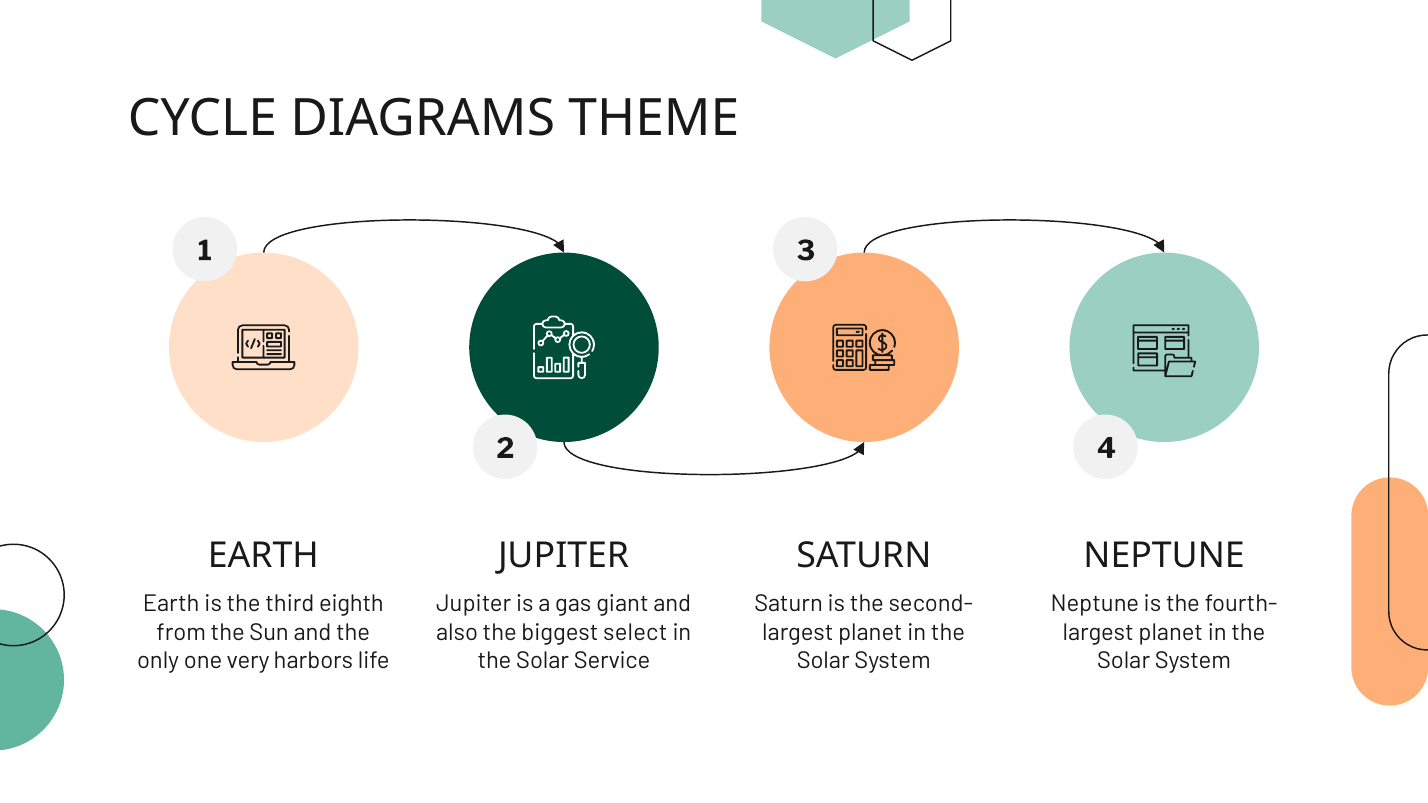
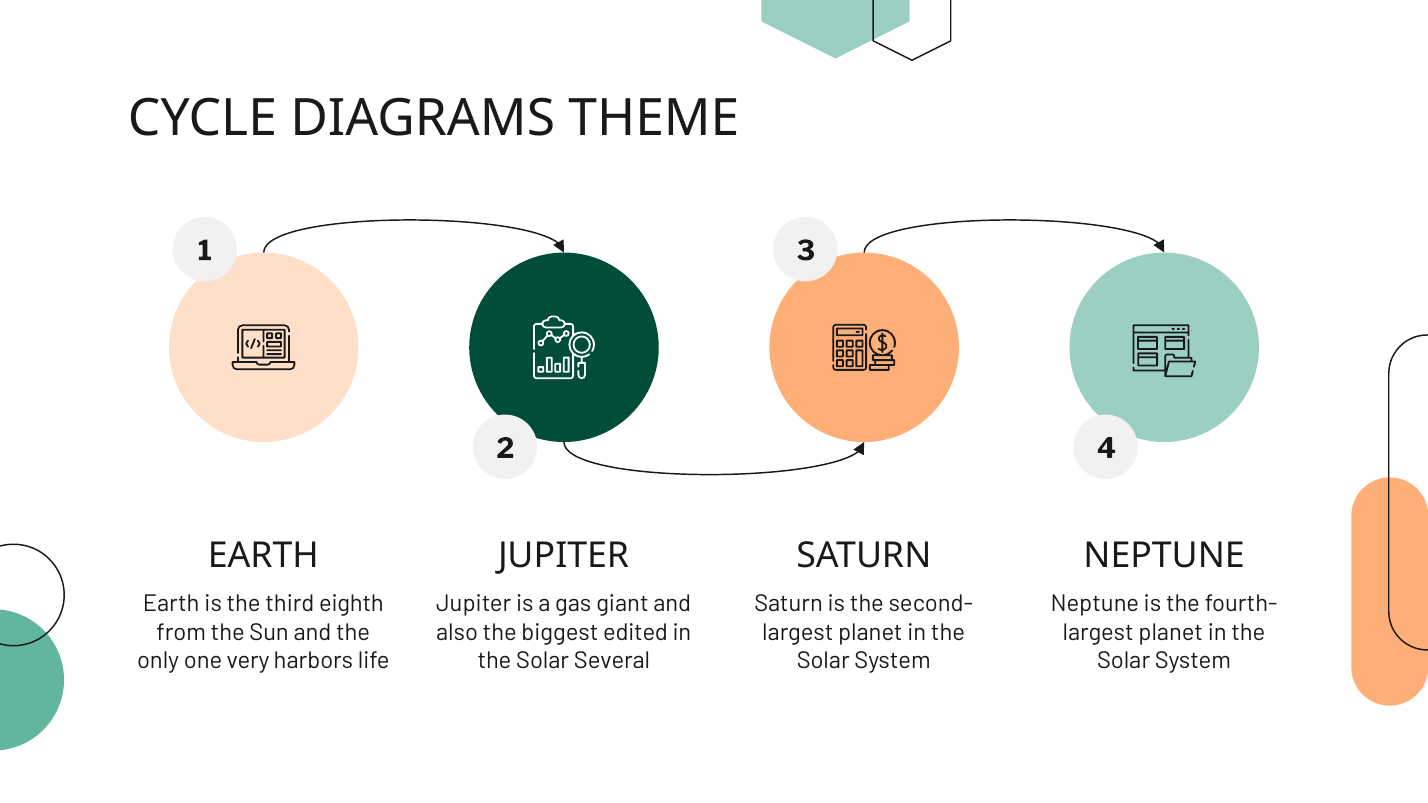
select: select -> edited (636, 632)
Service: Service -> Several (612, 661)
